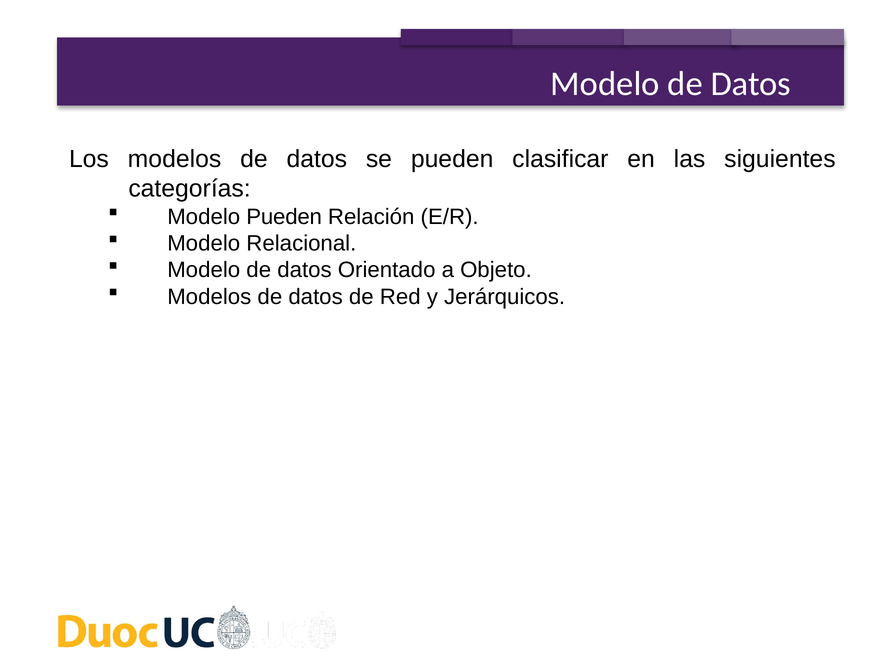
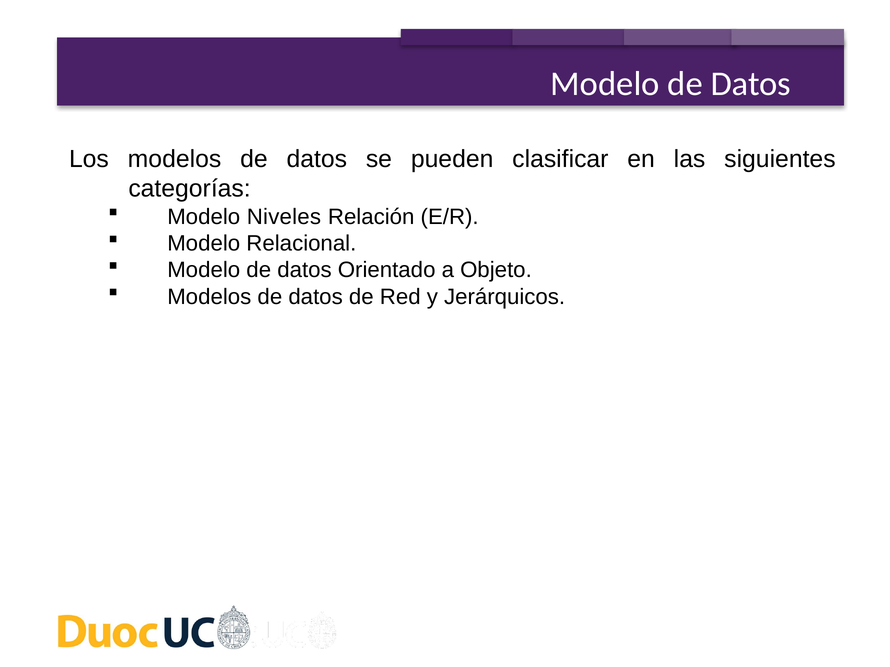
Modelo Pueden: Pueden -> Niveles (284, 217)
